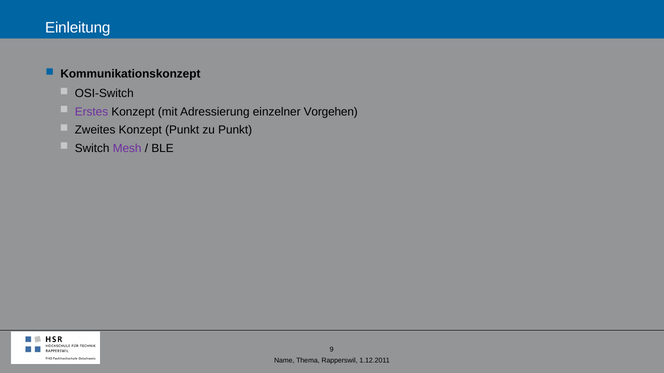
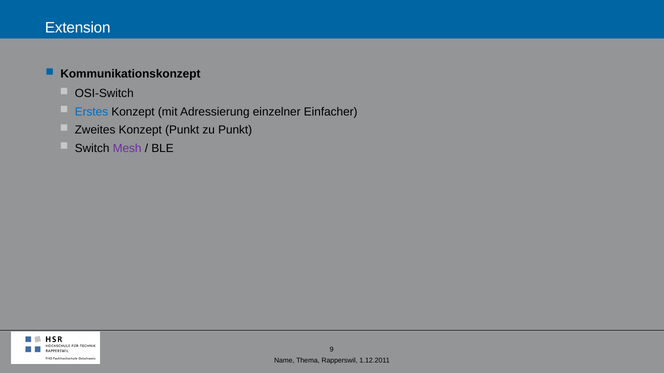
Einleitung: Einleitung -> Extension (78, 28)
Erstes colour: purple -> blue (91, 112)
Vorgehen: Vorgehen -> Einfacher (331, 112)
